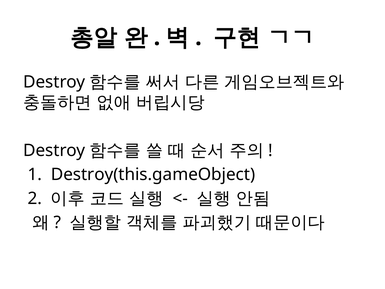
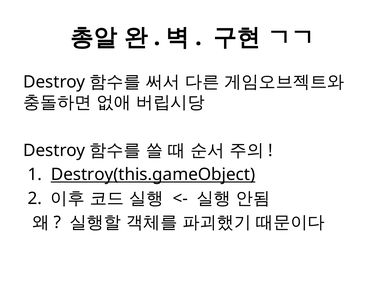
Destroy(this.gameObject underline: none -> present (153, 174)
